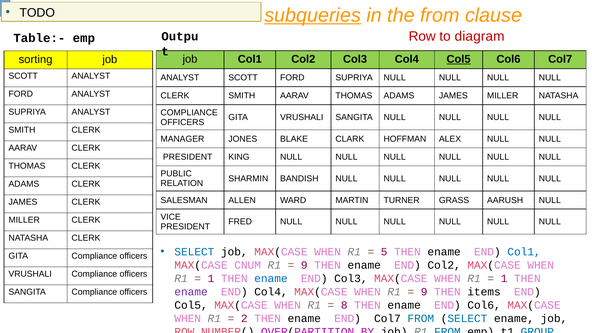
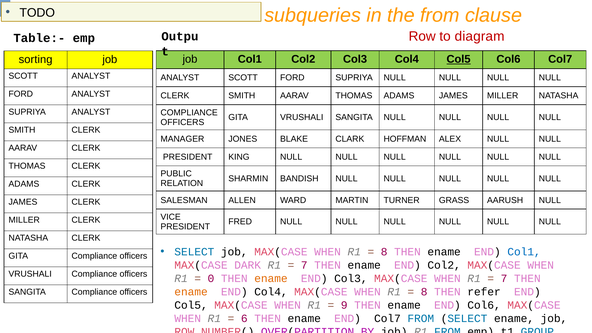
subqueries underline: present -> none (313, 15)
5: 5 -> 8 (384, 252)
CNUM: CNUM -> DARK (248, 265)
9: 9 -> 7 (304, 265)
1: 1 -> 0 (211, 278)
ename colour: blue -> orange (271, 278)
1: 1 -> 7 (504, 278)
ename colour: purple -> orange (191, 292)
9: 9 -> 8 (424, 292)
items: items -> refer (484, 292)
8: 8 -> 9 (344, 305)
2: 2 -> 6 (244, 318)
